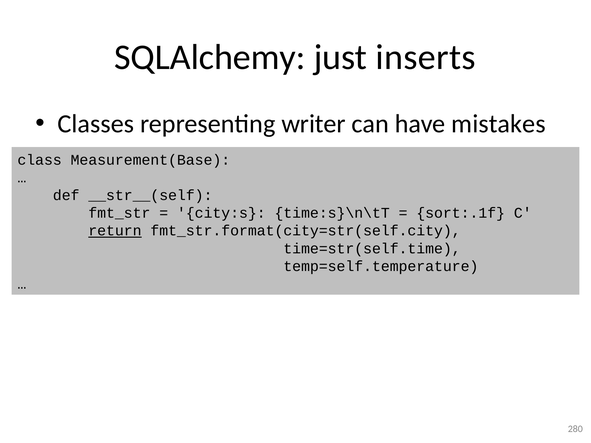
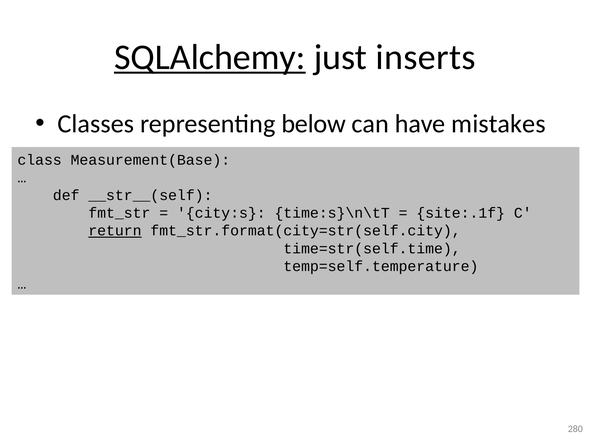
SQLAlchemy underline: none -> present (210, 57)
writer: writer -> below (314, 124)
sort:.1f: sort:.1f -> site:.1f (461, 213)
